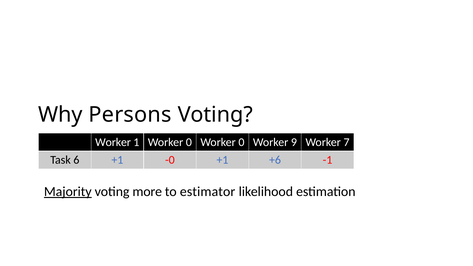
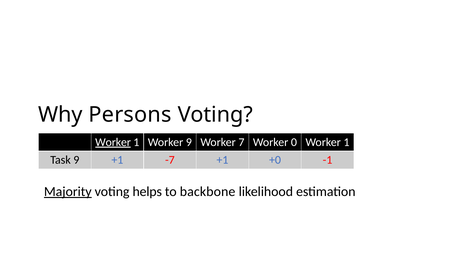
Worker underline: none -> present (113, 142)
1 Worker 0: 0 -> 9 (189, 142)
0: 0 -> 7 (241, 142)
9: 9 -> 0 (294, 142)
7: 7 -> 1 (347, 142)
Task 6: 6 -> 9 (76, 160)
-0: -0 -> -7 (170, 160)
+6: +6 -> +0 (275, 160)
more: more -> helps (147, 192)
estimator: estimator -> backbone (208, 192)
